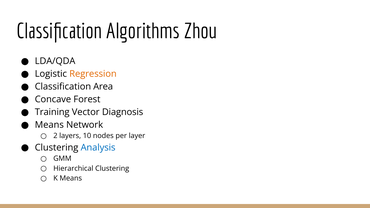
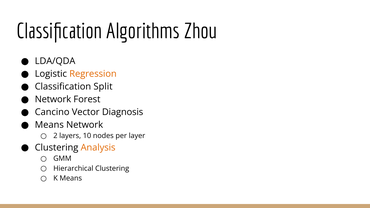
Area: Area -> Split (103, 87)
Concave: Concave -> Network (53, 99)
Training: Training -> Cancino (52, 112)
Analysis colour: blue -> orange (98, 148)
